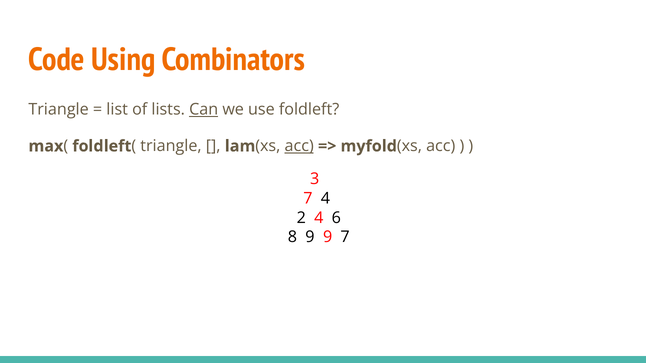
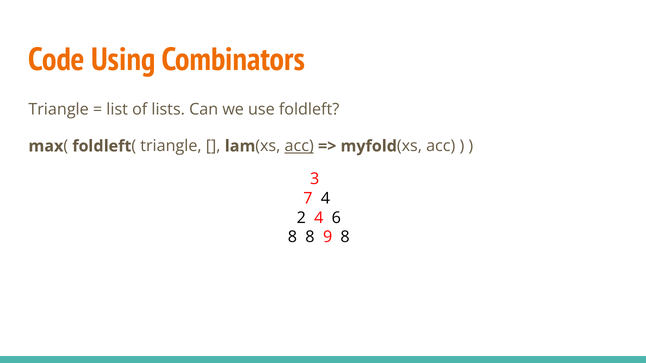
Can underline: present -> none (204, 110)
8 9: 9 -> 8 (310, 237)
9 7: 7 -> 8 (345, 237)
